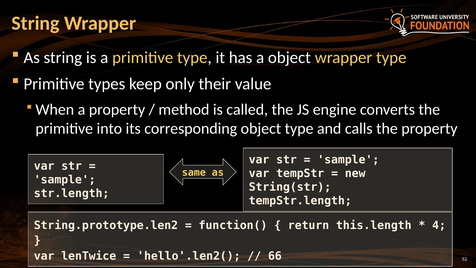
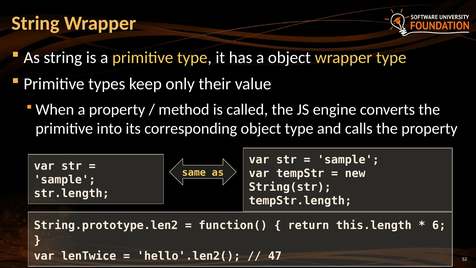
4: 4 -> 6 (439, 225)
66: 66 -> 47 (275, 256)
